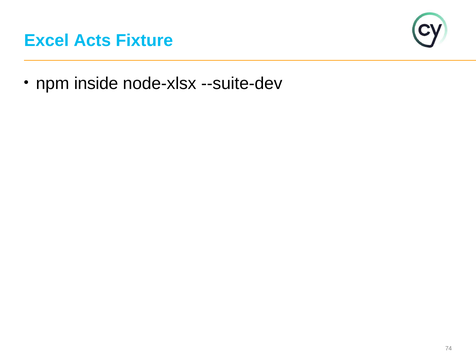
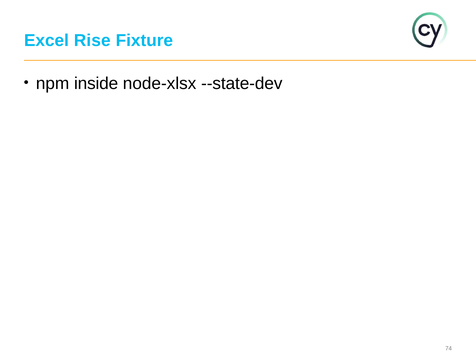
Acts: Acts -> Rise (92, 41)
--suite-dev: --suite-dev -> --state-dev (242, 83)
